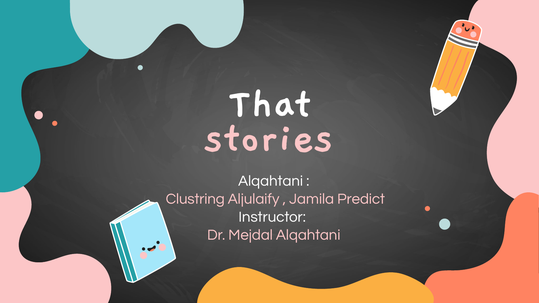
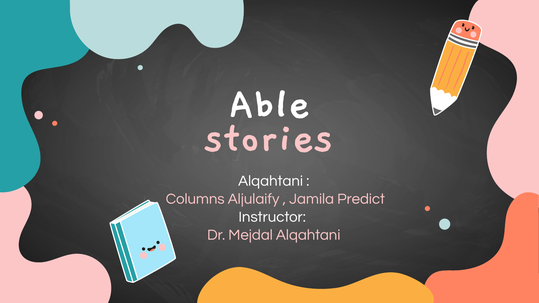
That: That -> Able (270, 101)
Clustring: Clustring -> Columns (195, 199)
